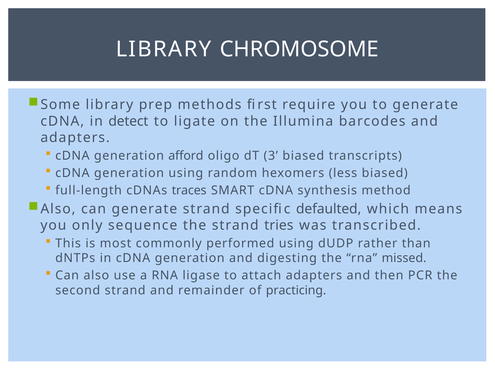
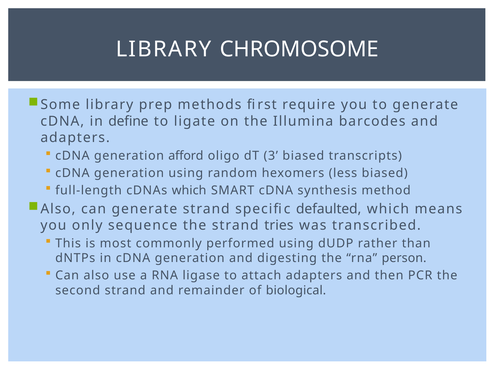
detect: detect -> define (128, 121)
cDNAs traces: traces -> which (189, 190)
missed: missed -> person (404, 258)
practicing: practicing -> biological (296, 291)
